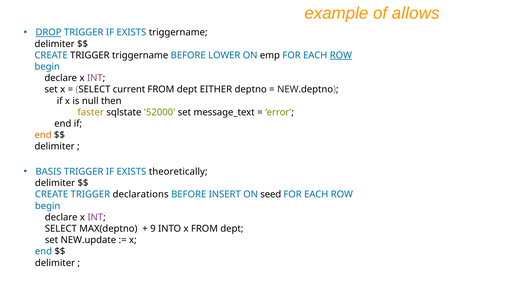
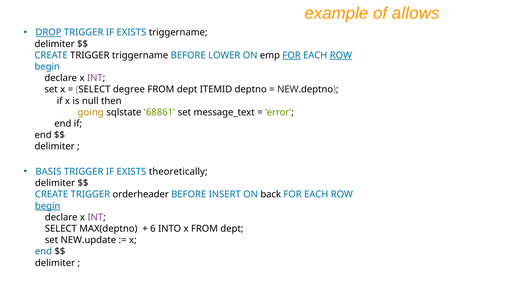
FOR underline: none -> present (292, 55)
current: current -> degree (129, 90)
EITHER: EITHER -> ITEMID (216, 90)
faster: faster -> going (91, 112)
52000: 52000 -> 68861 (160, 112)
end colour: orange -> black (43, 135)
declarations: declarations -> orderheader (141, 195)
seed: seed -> back (271, 195)
begin underline: none -> present (48, 206)
9: 9 -> 6 (153, 229)
